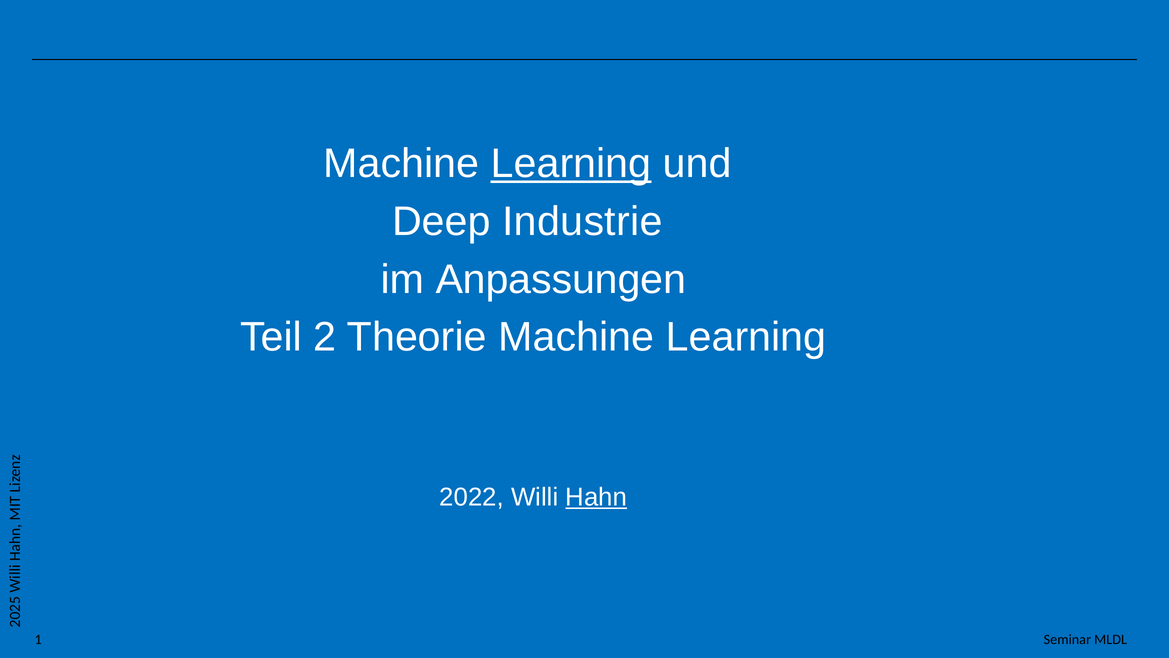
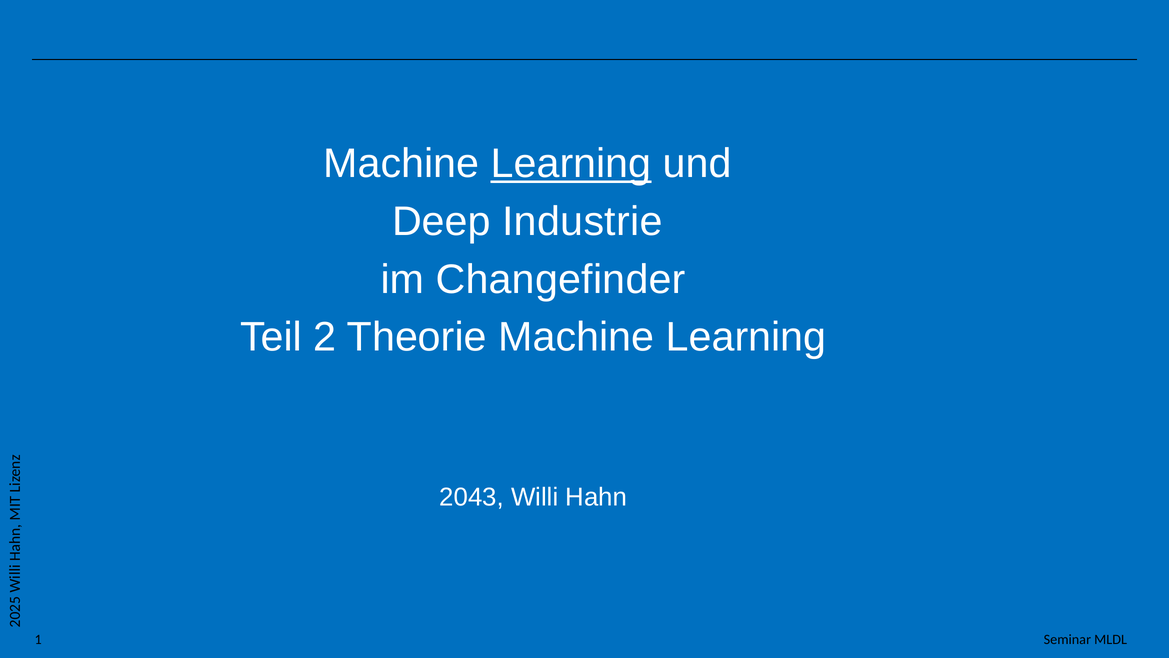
Anpassungen: Anpassungen -> Changefinder (561, 279)
2022: 2022 -> 2043 (472, 497)
Hahn underline: present -> none (596, 497)
